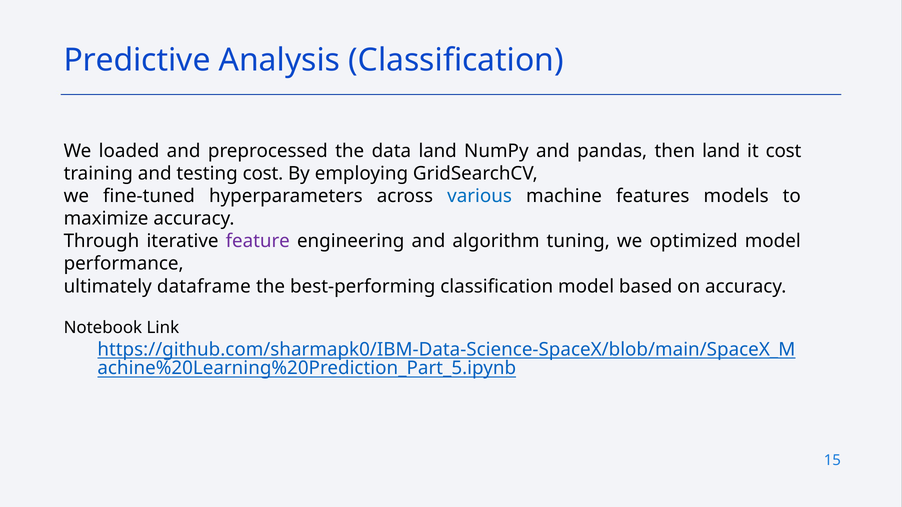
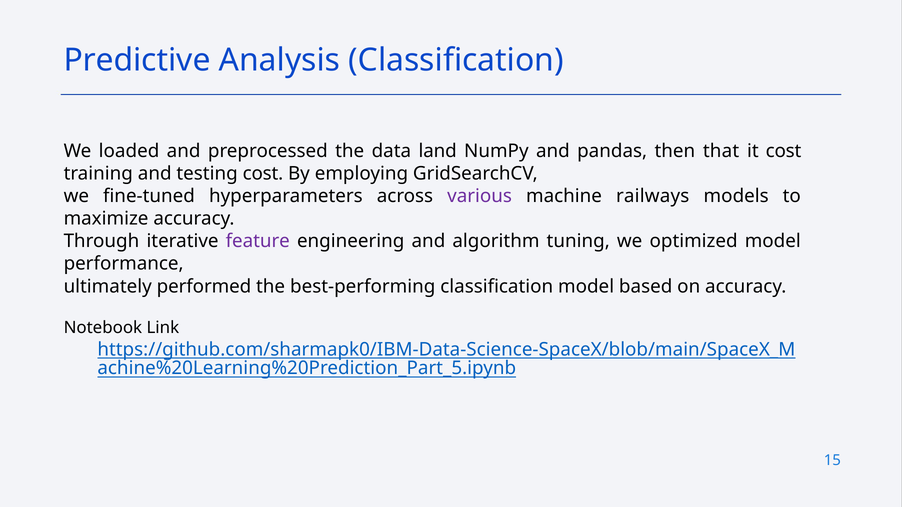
then land: land -> that (721, 151)
various colour: blue -> purple (480, 196)
features: features -> railways (653, 196)
dataframe: dataframe -> performed (204, 287)
